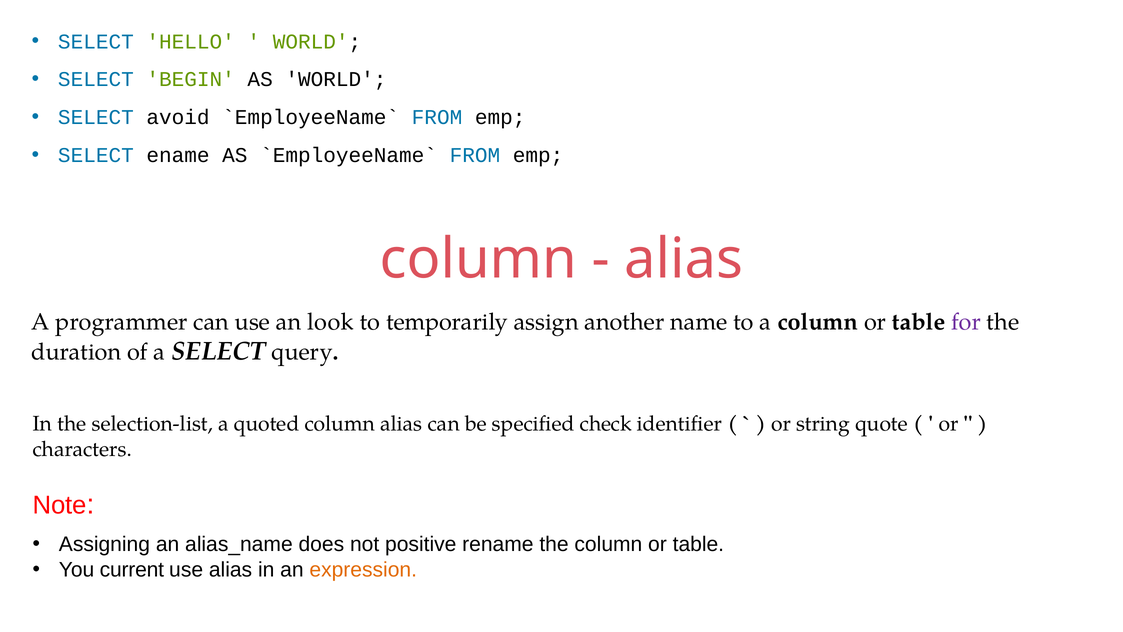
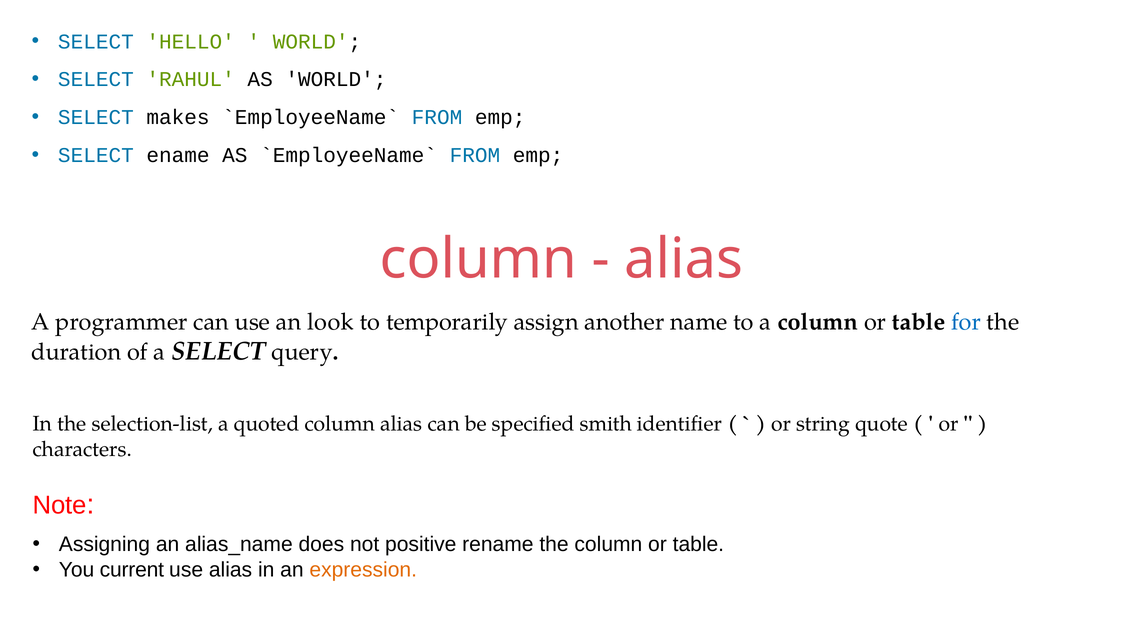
BEGIN: BEGIN -> RAHUL (191, 79)
avoid: avoid -> makes (178, 117)
for colour: purple -> blue (966, 322)
check: check -> smith (606, 424)
